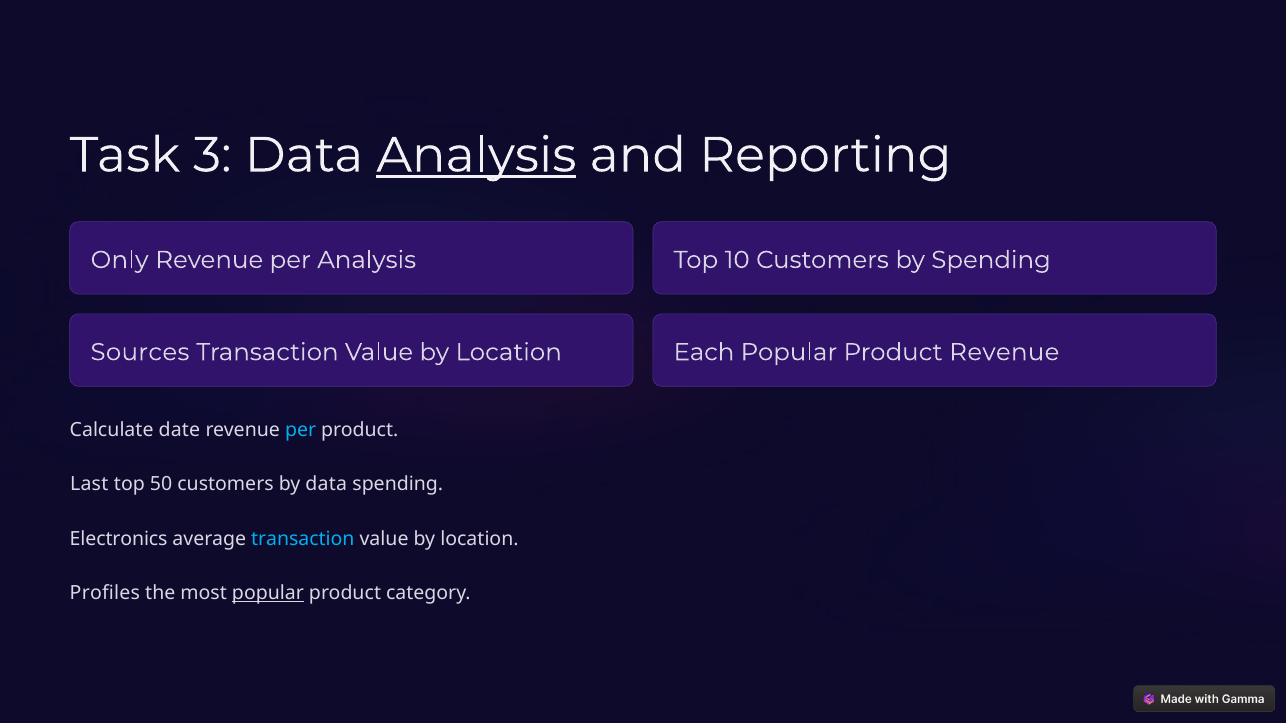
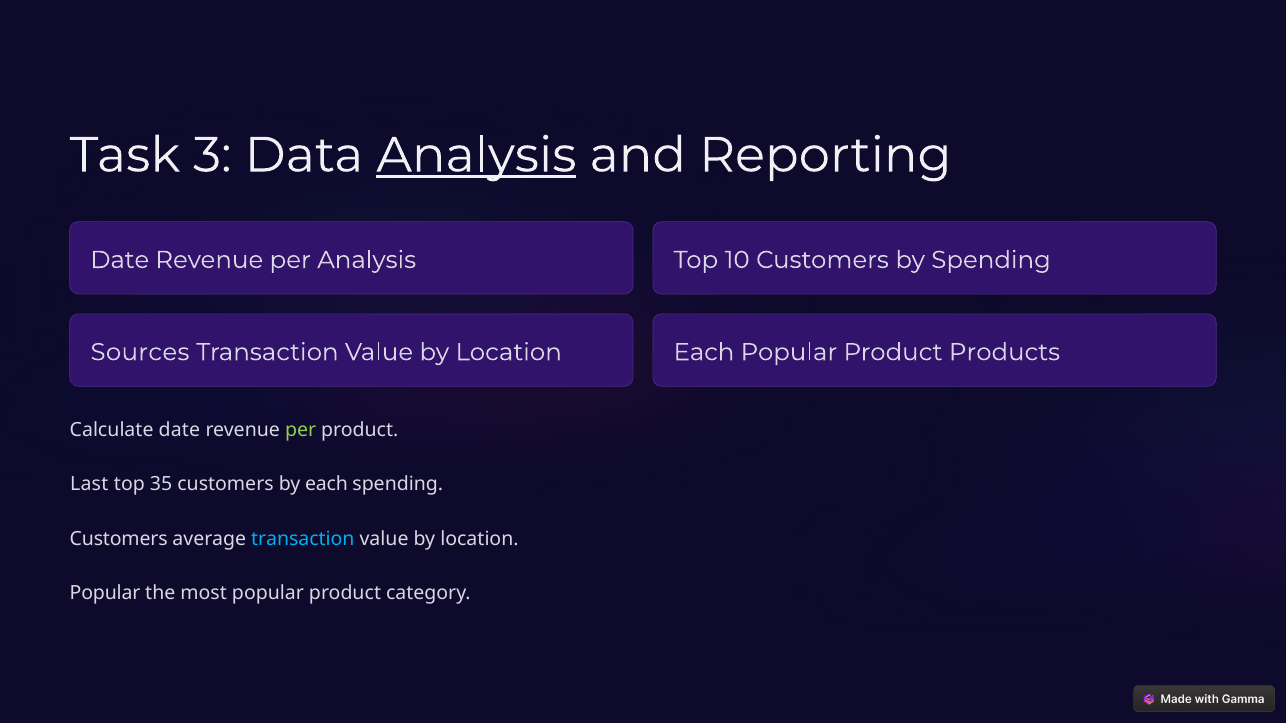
Only: Only -> Date (120, 260)
Product Revenue: Revenue -> Products (1005, 352)
per colour: light blue -> light green (301, 430)
50: 50 -> 35 (161, 485)
by data: data -> each (326, 485)
Electronics: Electronics -> Customers (119, 539)
Profiles: Profiles -> Popular (105, 593)
popular underline: present -> none (268, 593)
